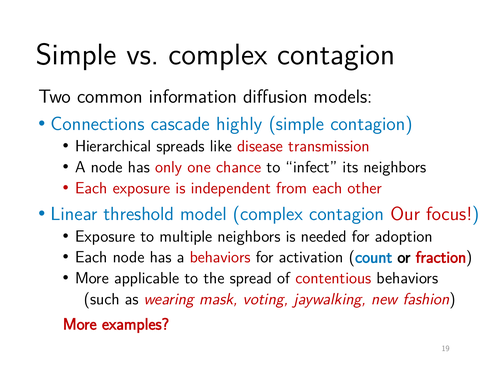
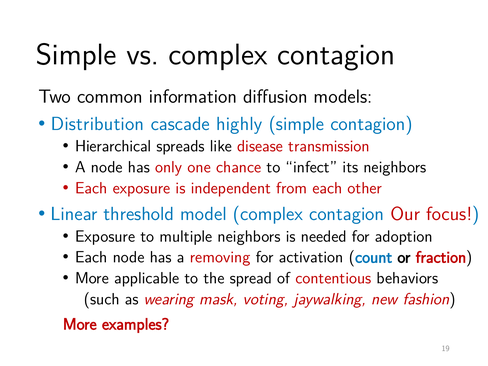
Connections: Connections -> Distribution (98, 124)
a behaviors: behaviors -> removing (220, 257)
